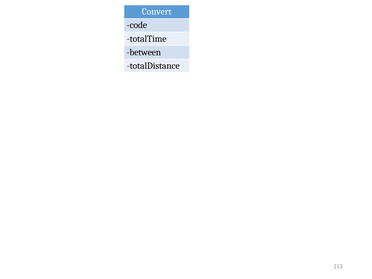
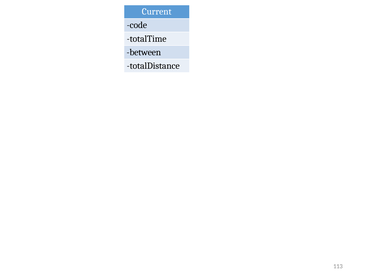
Convert: Convert -> Current (157, 12)
